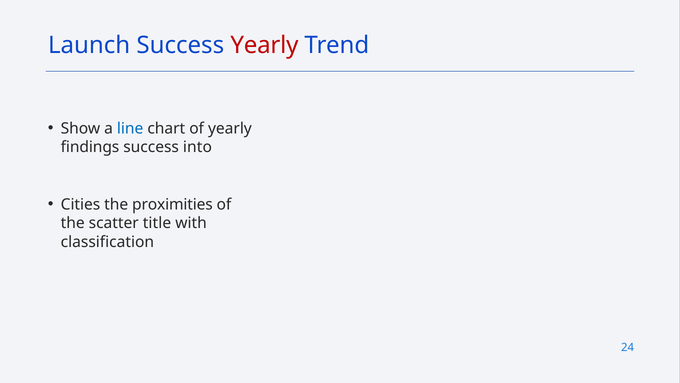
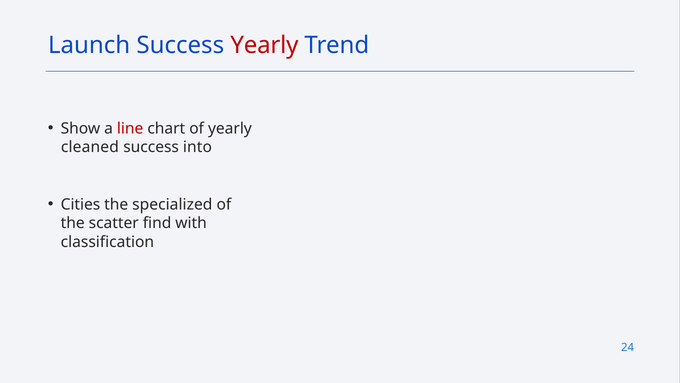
line colour: blue -> red (130, 128)
findings: findings -> cleaned (90, 147)
proximities: proximities -> specialized (172, 204)
title: title -> find (157, 223)
